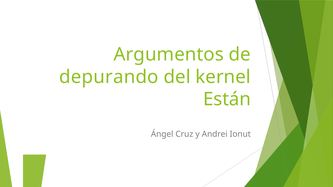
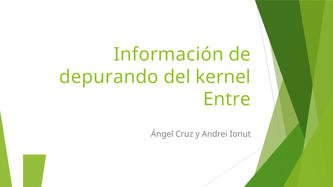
Argumentos: Argumentos -> Información (169, 55)
Están: Están -> Entre (227, 99)
